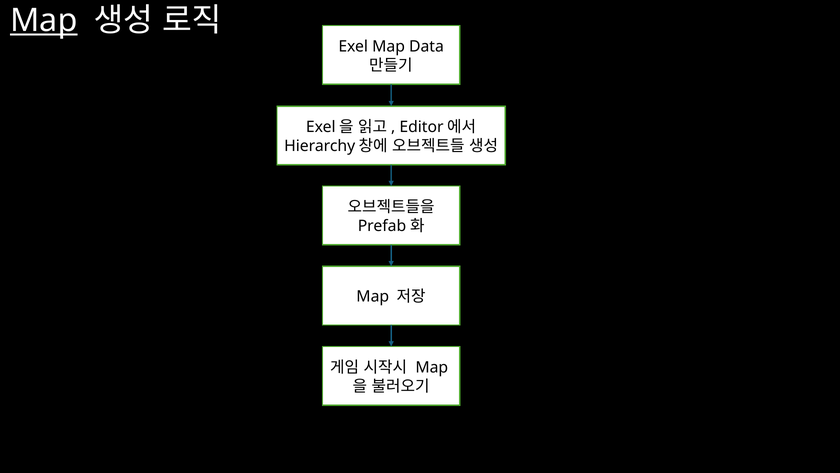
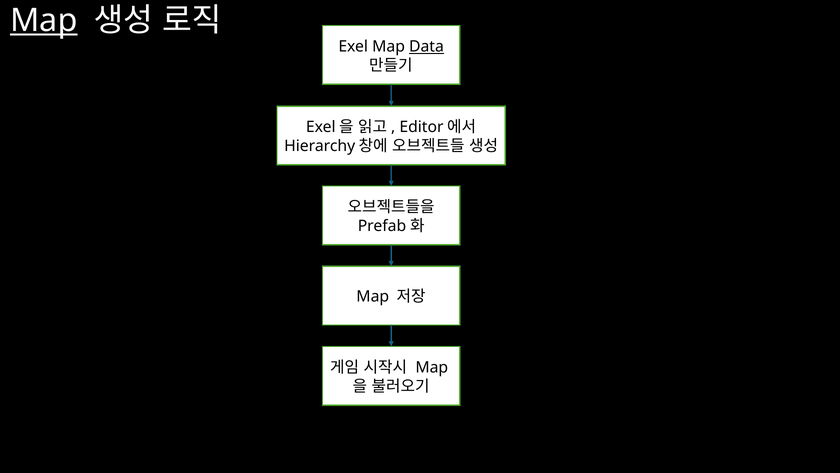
Data underline: none -> present (426, 47)
